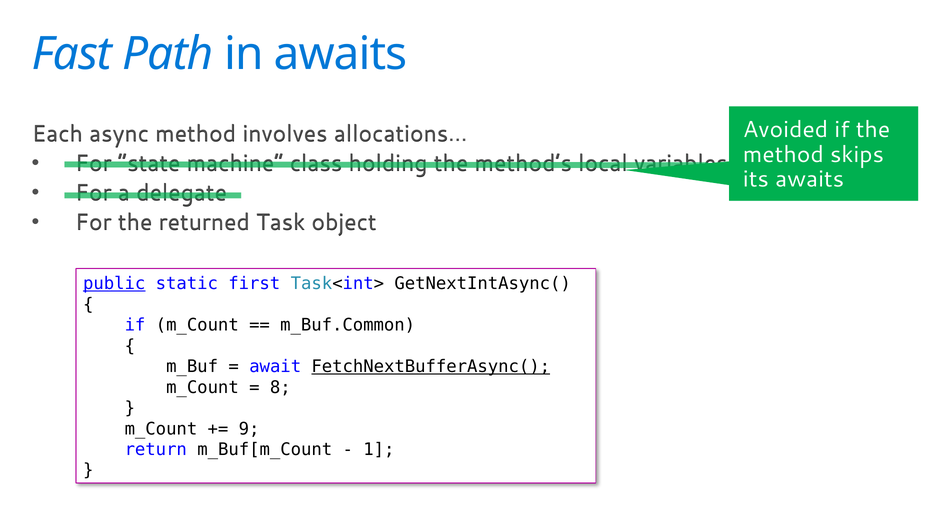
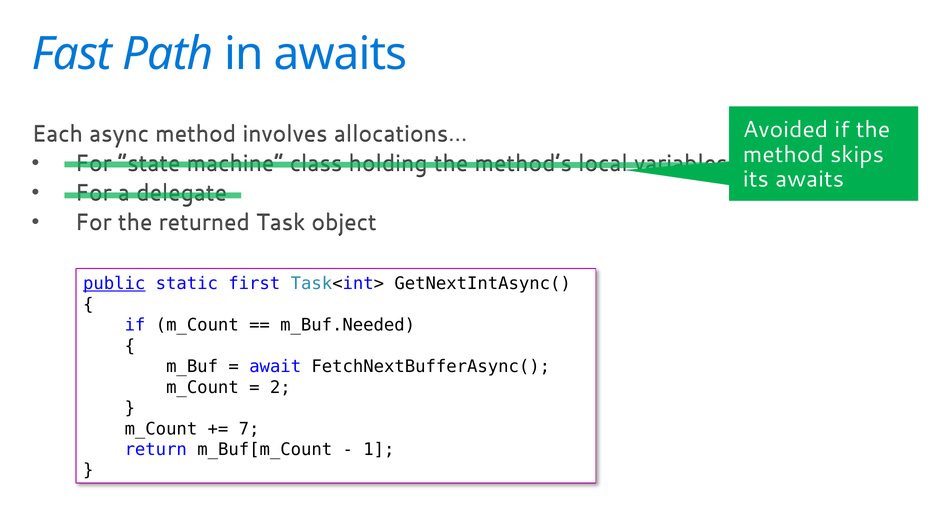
m_Buf.Common: m_Buf.Common -> m_Buf.Needed (348, 325)
FetchNextBufferAsync( underline: present -> none (431, 367)
8: 8 -> 2 (280, 387)
9: 9 -> 7 (249, 429)
